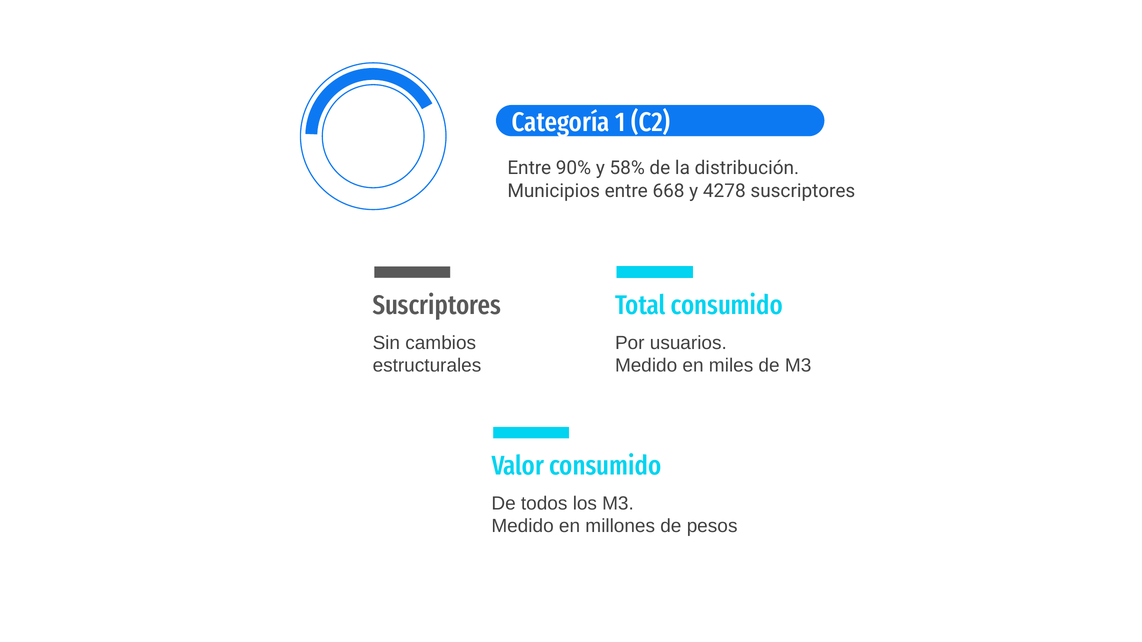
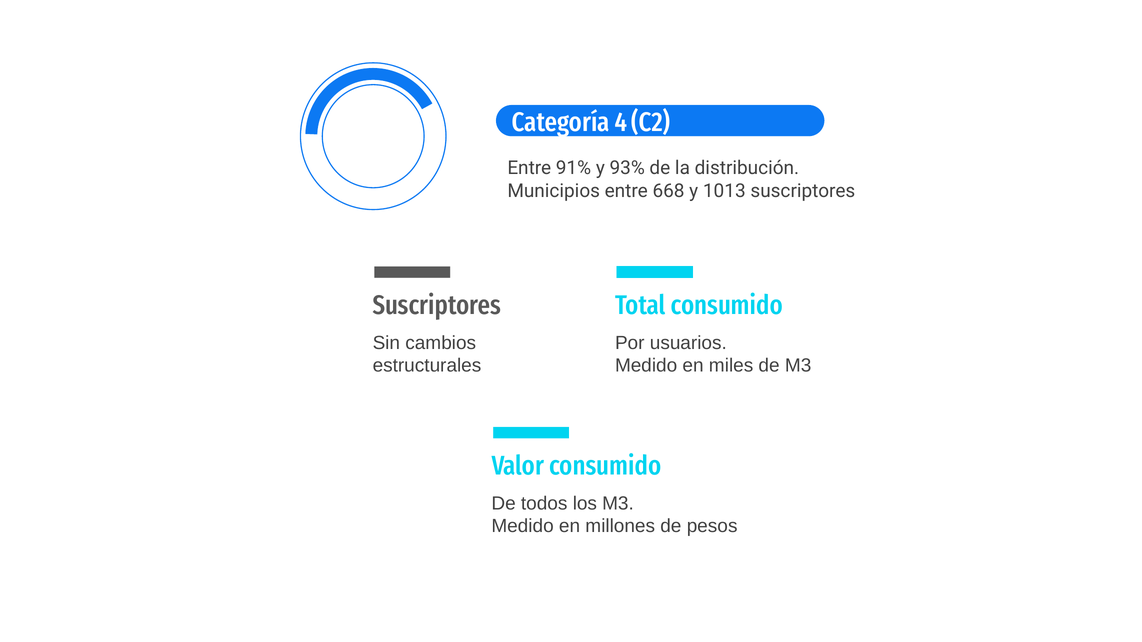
1: 1 -> 4 (621, 123)
90%: 90% -> 91% (573, 168)
58%: 58% -> 93% (627, 168)
4278: 4278 -> 1013 (724, 191)
